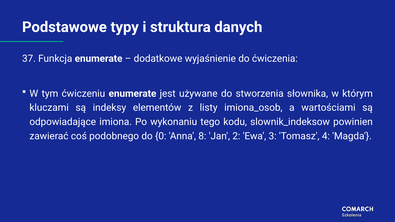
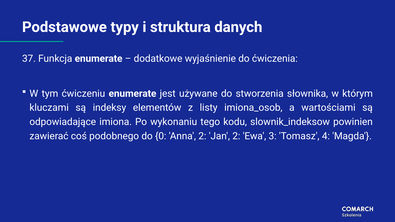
Anna 8: 8 -> 2 (202, 136)
